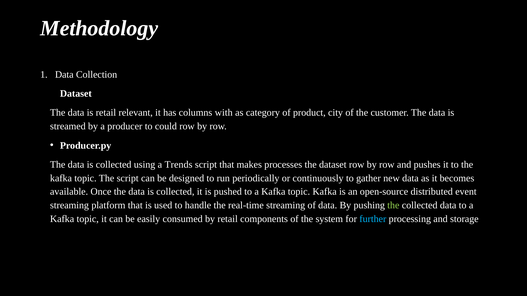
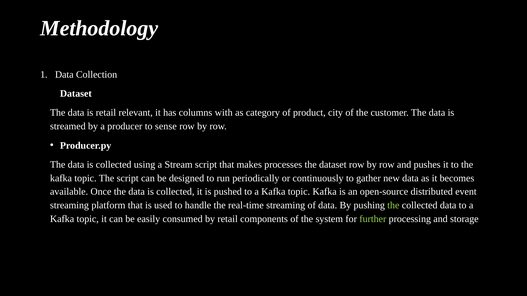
could: could -> sense (166, 127)
Trends: Trends -> Stream (179, 165)
further colour: light blue -> light green (373, 219)
